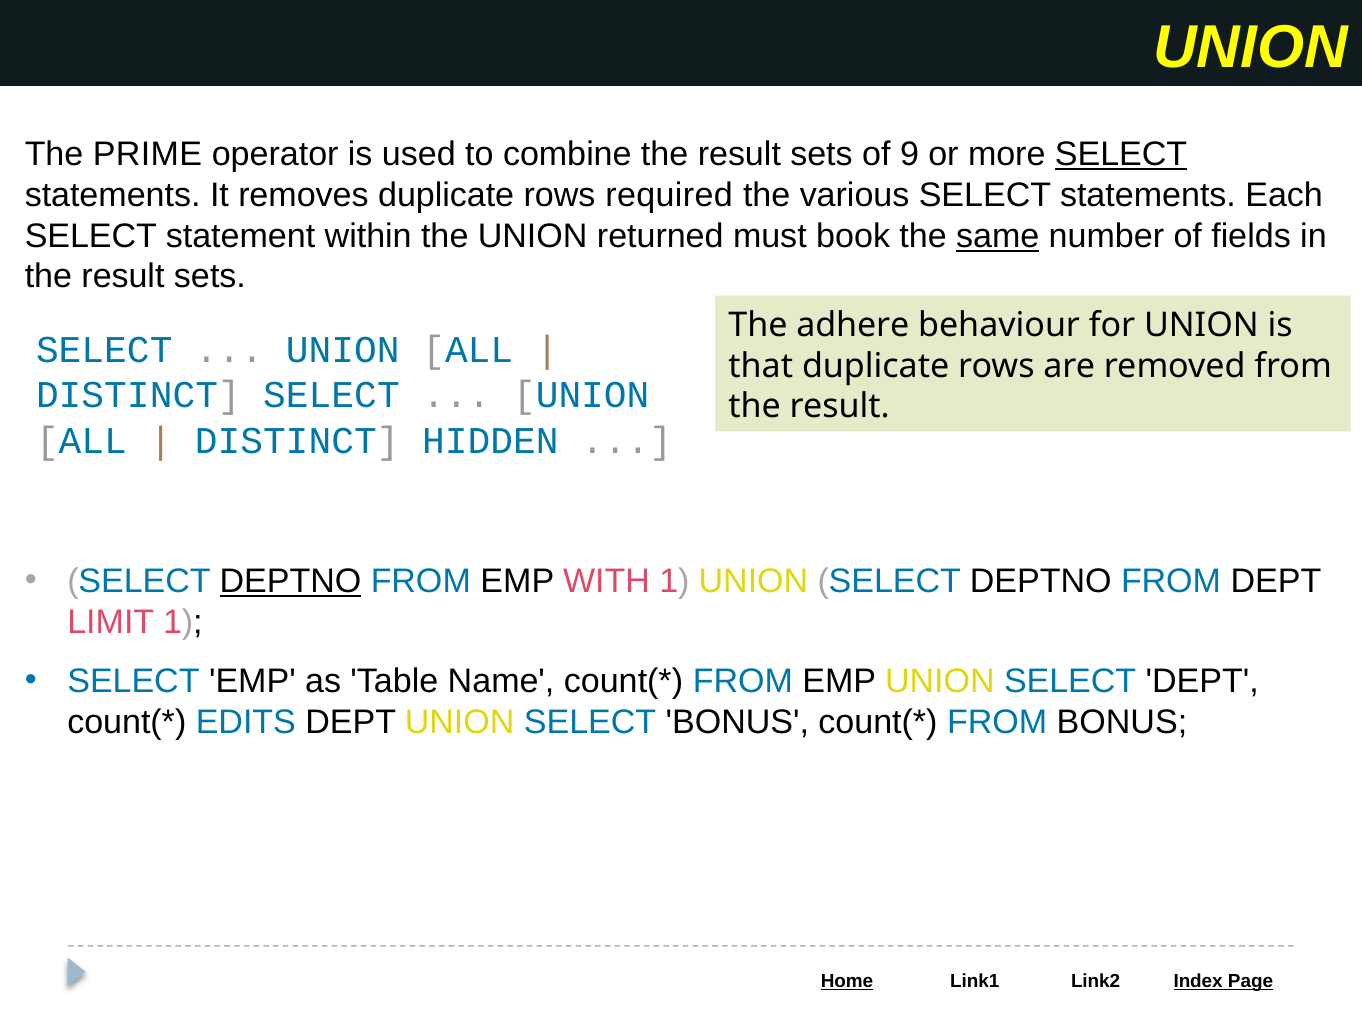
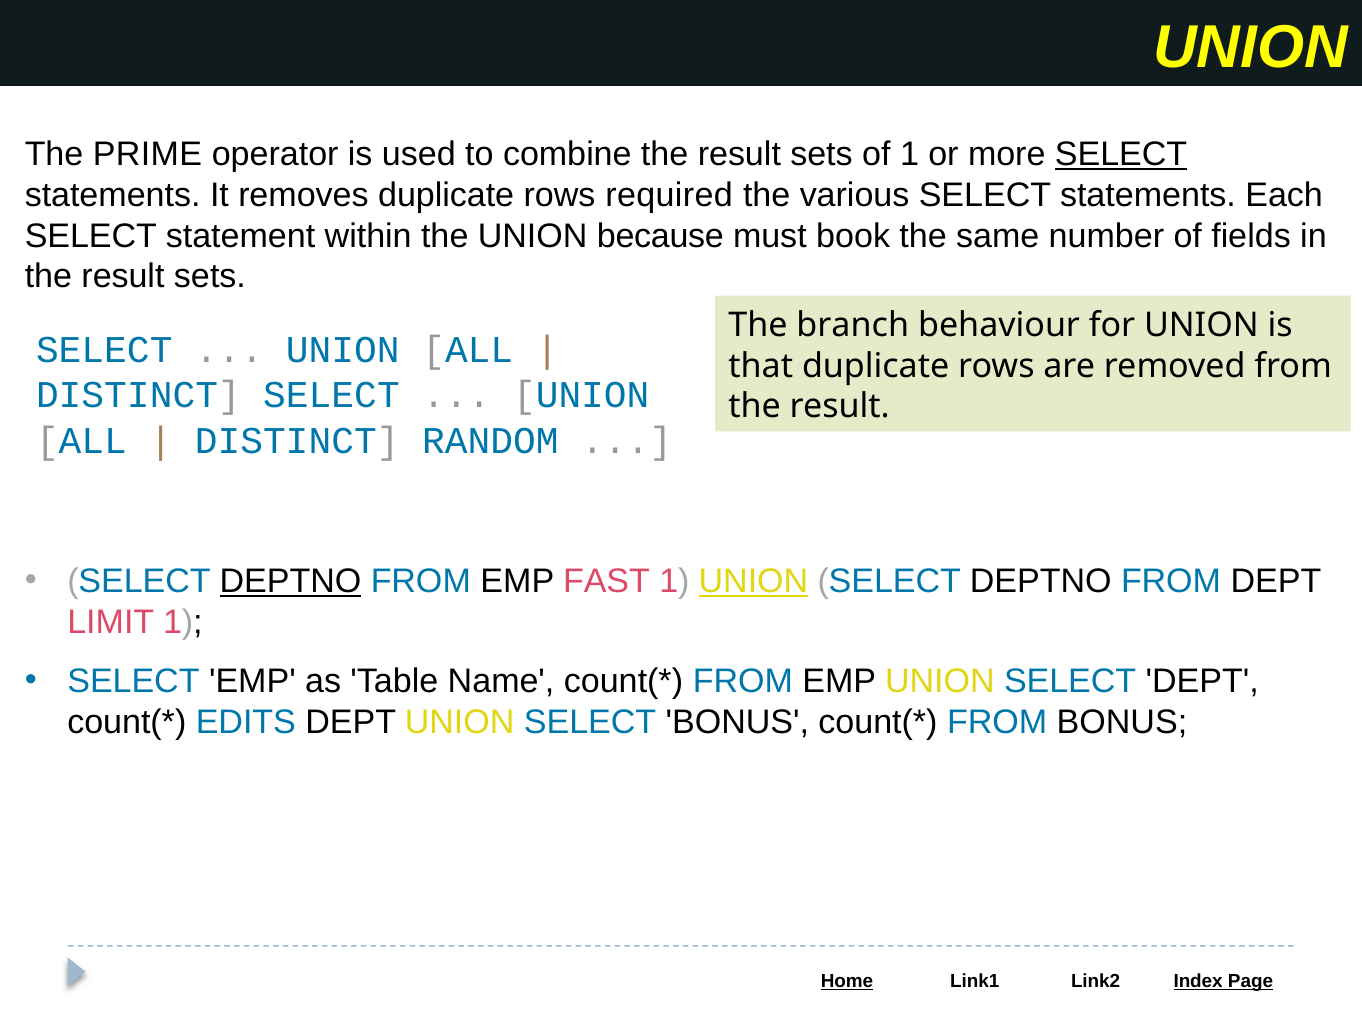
of 9: 9 -> 1 (909, 154)
returned: returned -> because (660, 236)
same underline: present -> none (998, 236)
adhere: adhere -> branch (853, 325)
HIDDEN: HIDDEN -> RANDOM (490, 441)
WITH: WITH -> FAST (606, 581)
UNION underline: none -> present (753, 581)
